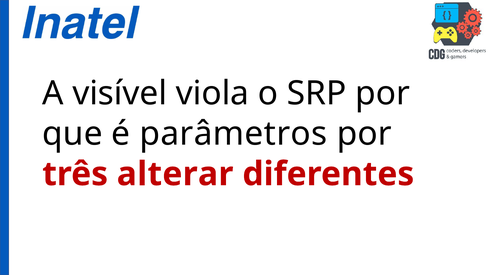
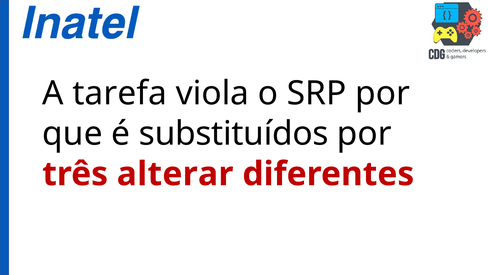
visível: visível -> tarefa (120, 93)
parâmetros: parâmetros -> substituídos (234, 134)
